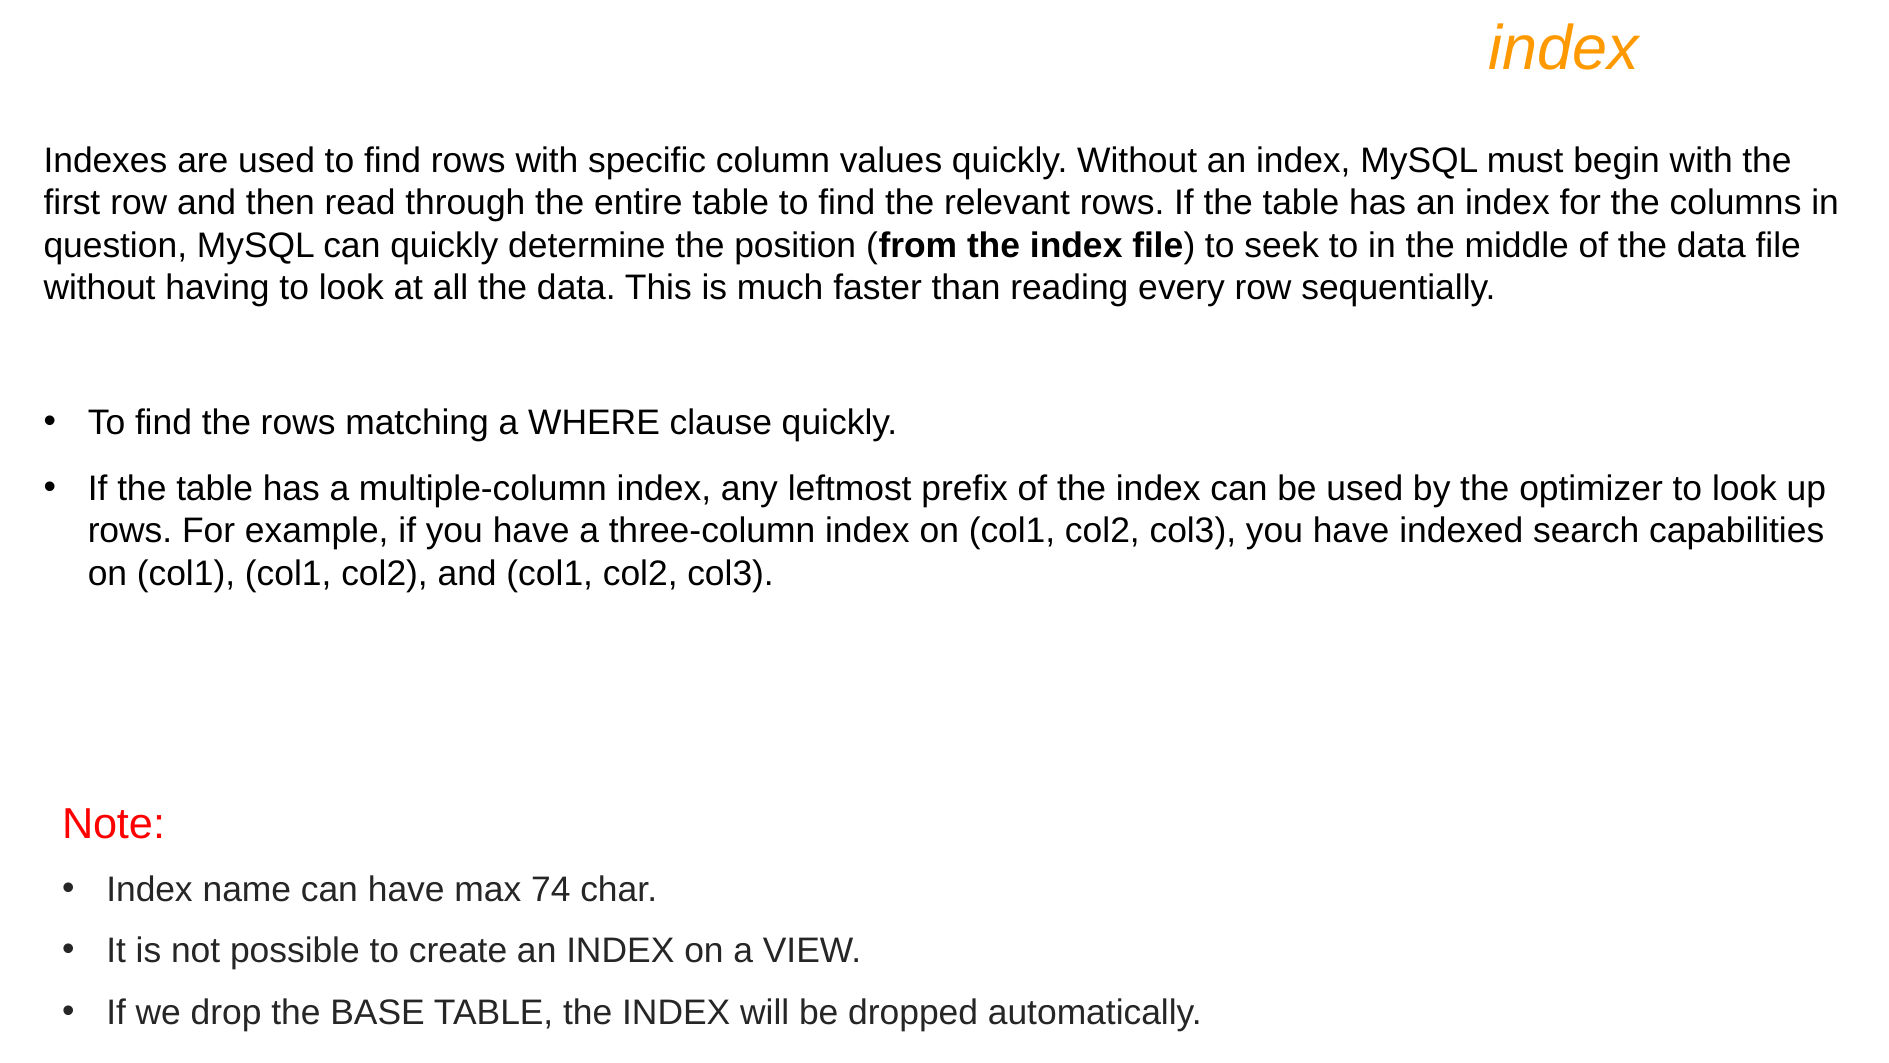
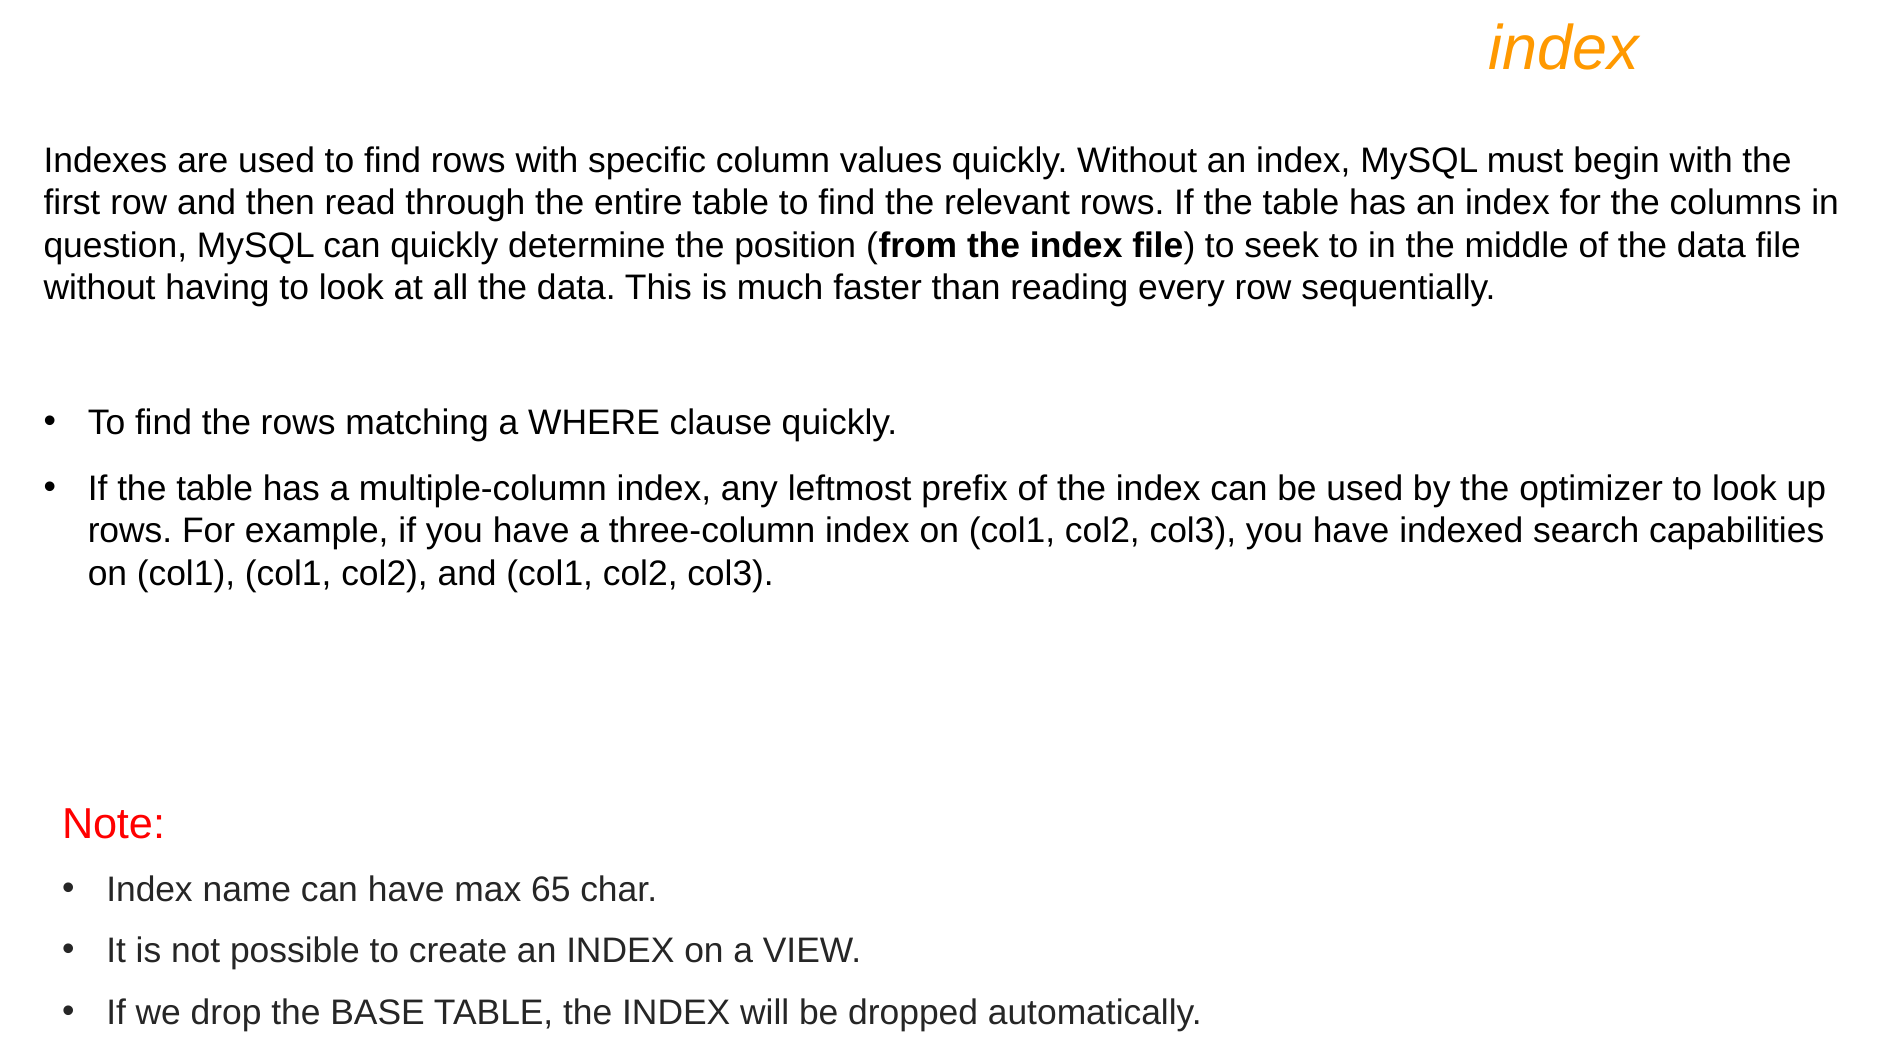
74: 74 -> 65 (551, 889)
